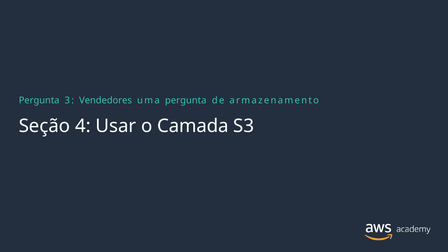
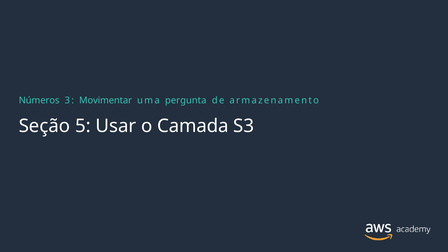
Pergunta: Pergunta -> Números (39, 101)
Vendedores: Vendedores -> Movimentar (106, 101)
4: 4 -> 5 (83, 126)
